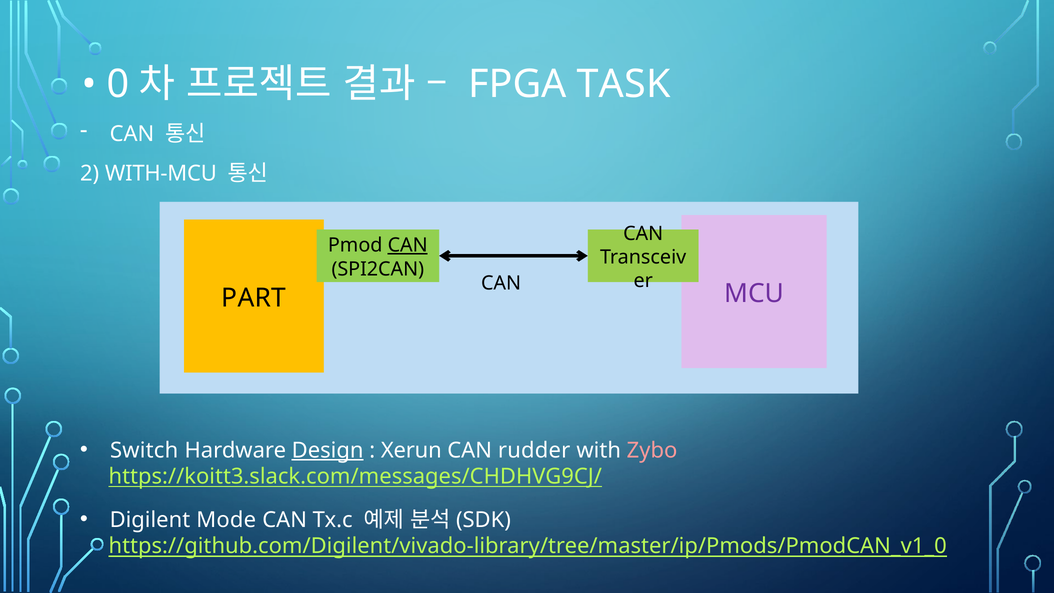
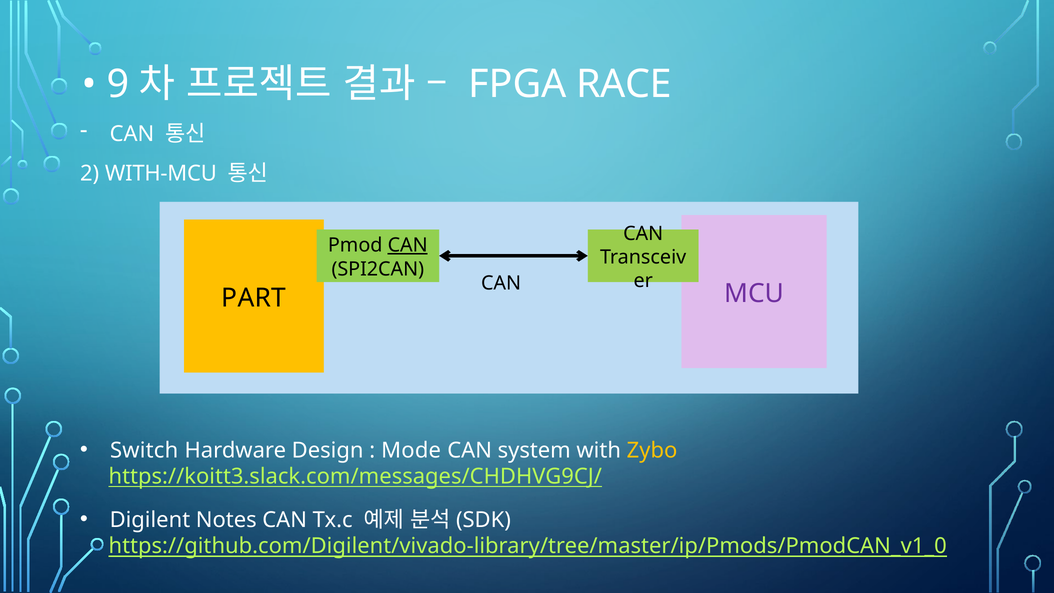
0: 0 -> 9 (118, 84)
TASK: TASK -> RACE (624, 84)
Design underline: present -> none (328, 450)
Xerun: Xerun -> Mode (411, 450)
rudder: rudder -> system (534, 450)
Zybo colour: pink -> yellow (652, 450)
Mode: Mode -> Notes (226, 520)
